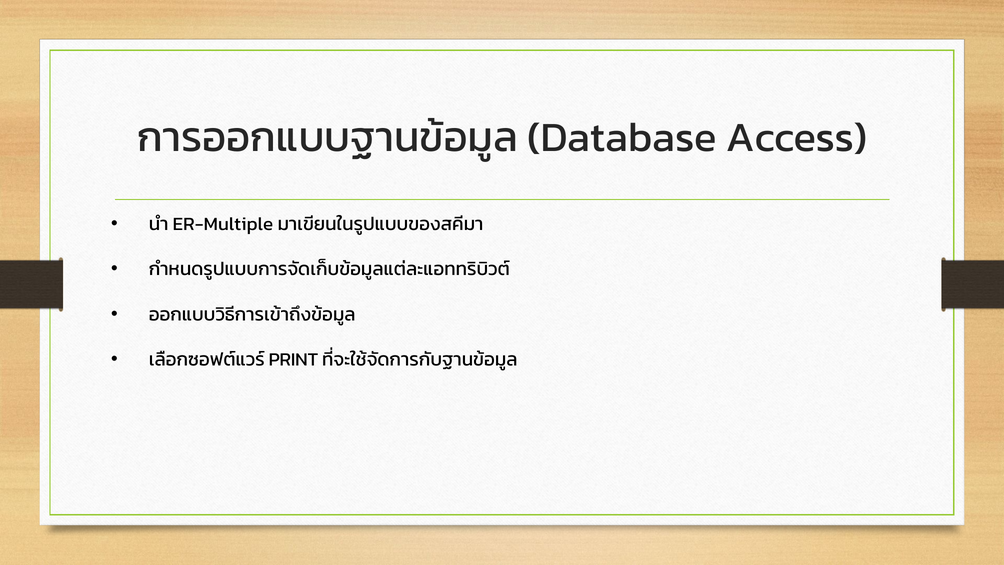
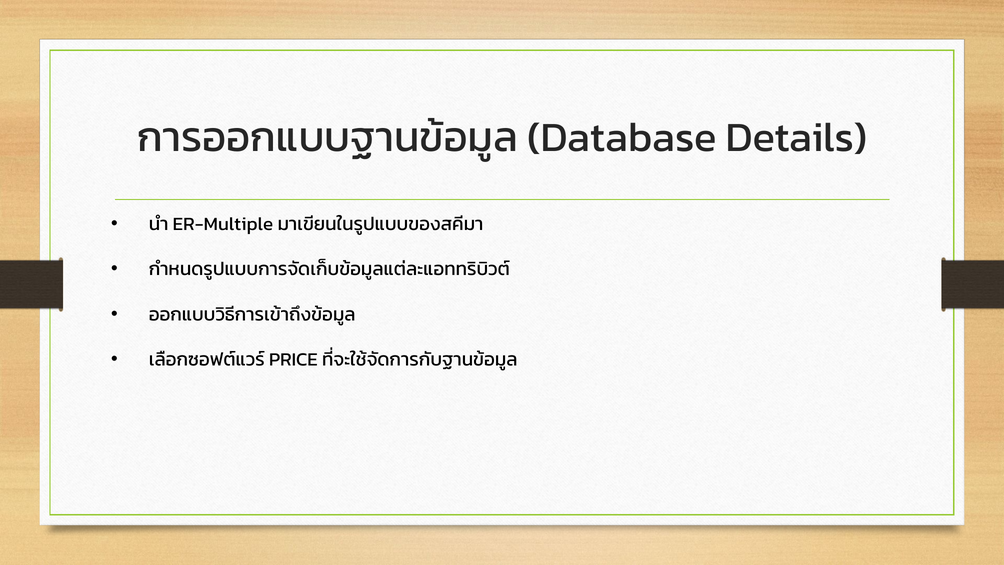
Access: Access -> Details (796, 137)
PRINT: PRINT -> PRICE (293, 359)
